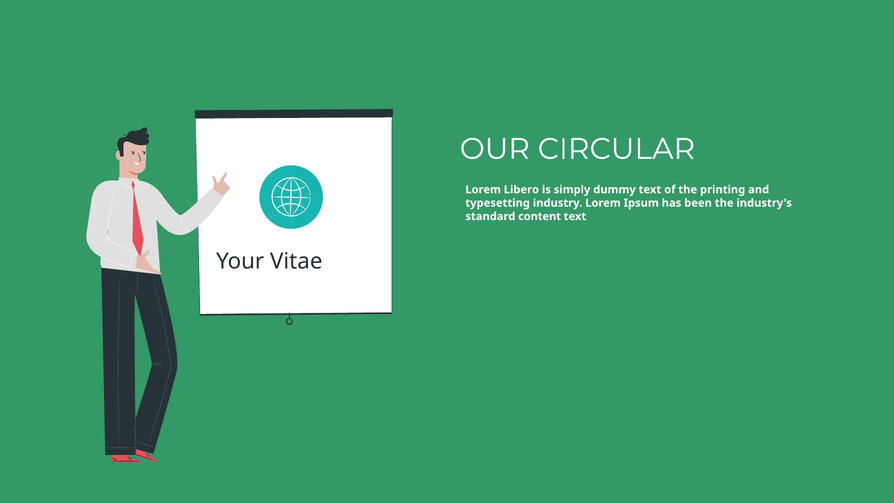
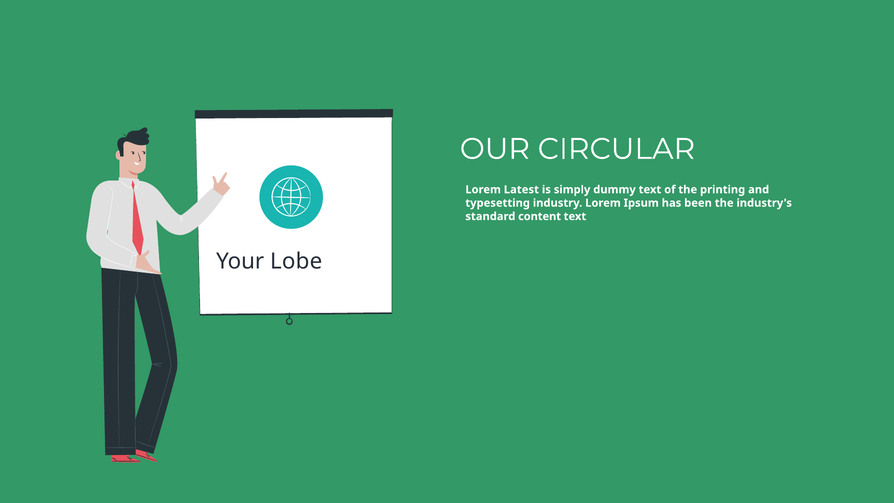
Libero: Libero -> Latest (521, 190)
Vitae: Vitae -> Lobe (296, 261)
